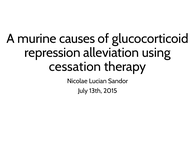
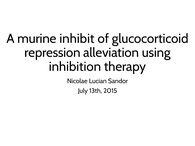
causes: causes -> inhibit (77, 39)
cessation: cessation -> inhibition (75, 67)
